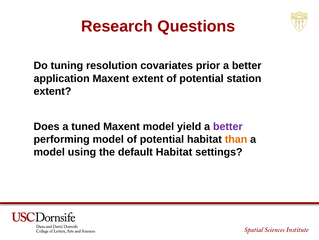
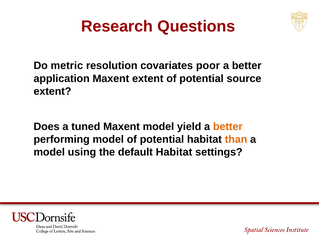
tuning: tuning -> metric (67, 66)
prior: prior -> poor (208, 66)
station: station -> source (244, 78)
better colour: purple -> orange (228, 126)
